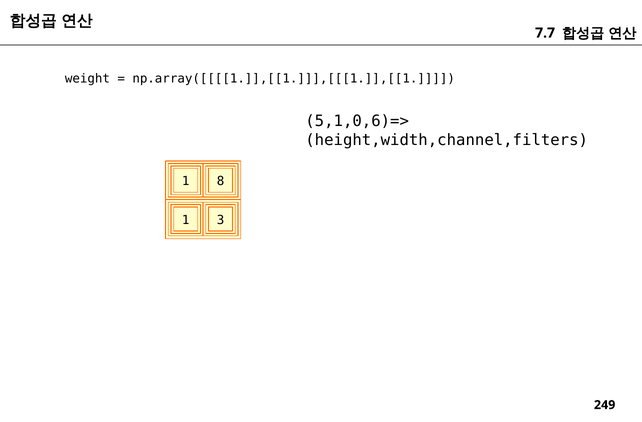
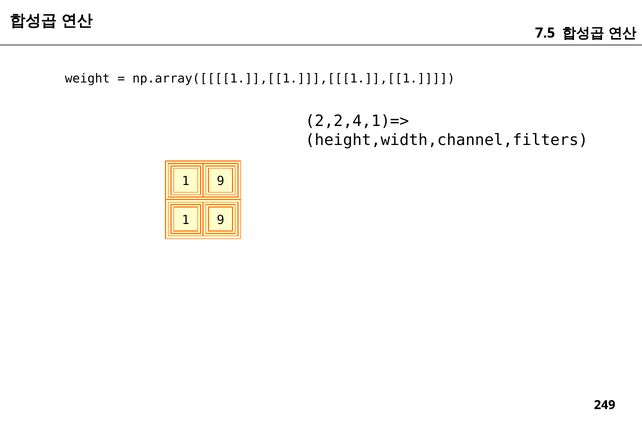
7.7: 7.7 -> 7.5 (545, 33)
5,1,0,6)=>: 5,1,0,6)=> -> 2,2,4,1)=> (357, 121)
8: 8 -> 9 (221, 181)
3: 3 -> 9 (221, 220)
